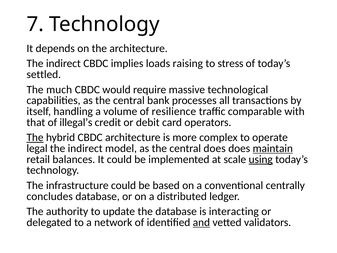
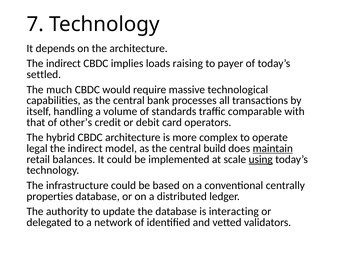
stress: stress -> payer (230, 63)
resilience: resilience -> standards (174, 111)
illegal’s: illegal’s -> other’s (76, 122)
The underline: present -> none (35, 137)
central does: does -> build (215, 148)
concludes: concludes -> properties (50, 196)
and underline: present -> none (201, 222)
